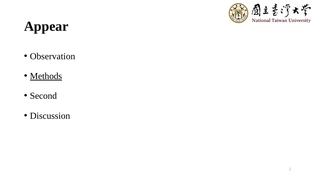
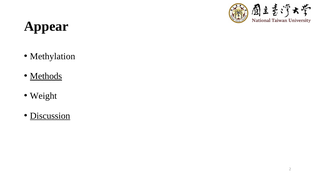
Observation: Observation -> Methylation (53, 56)
Second: Second -> Weight (43, 96)
Discussion underline: none -> present (50, 116)
